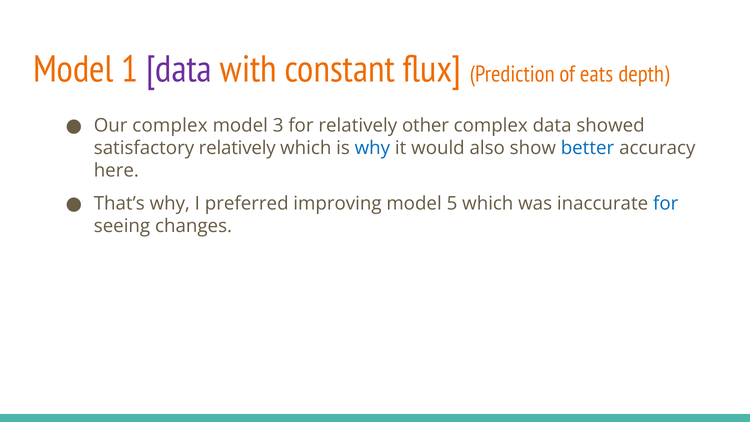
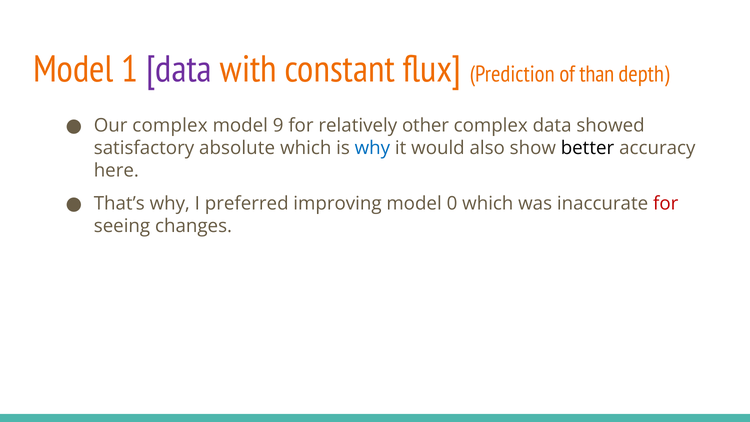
eats: eats -> than (597, 74)
3: 3 -> 9 (278, 126)
satisfactory relatively: relatively -> absolute (237, 148)
better colour: blue -> black (588, 148)
5: 5 -> 0 (452, 204)
for colour: blue -> red (666, 204)
